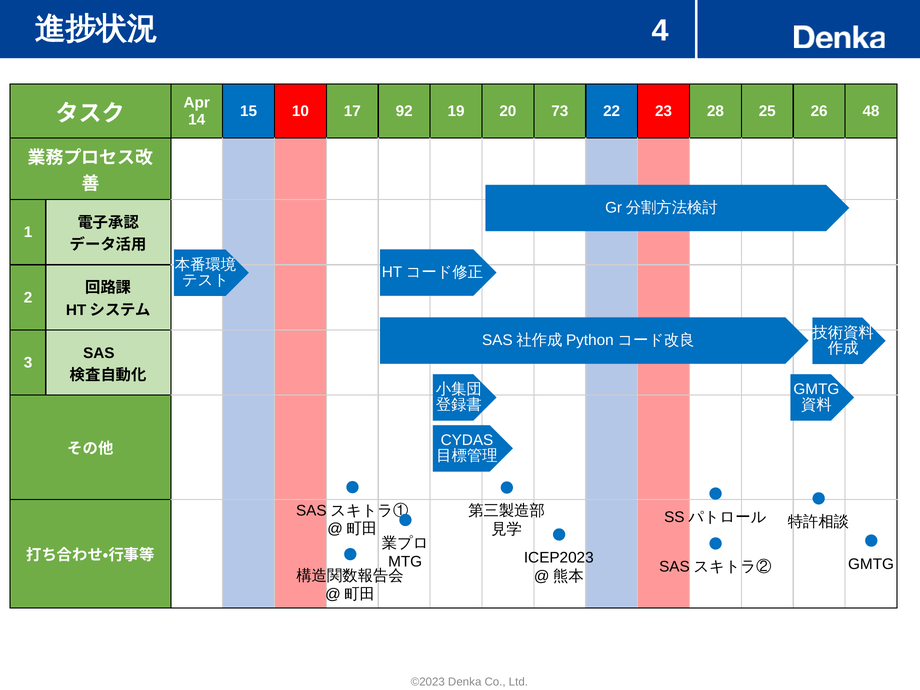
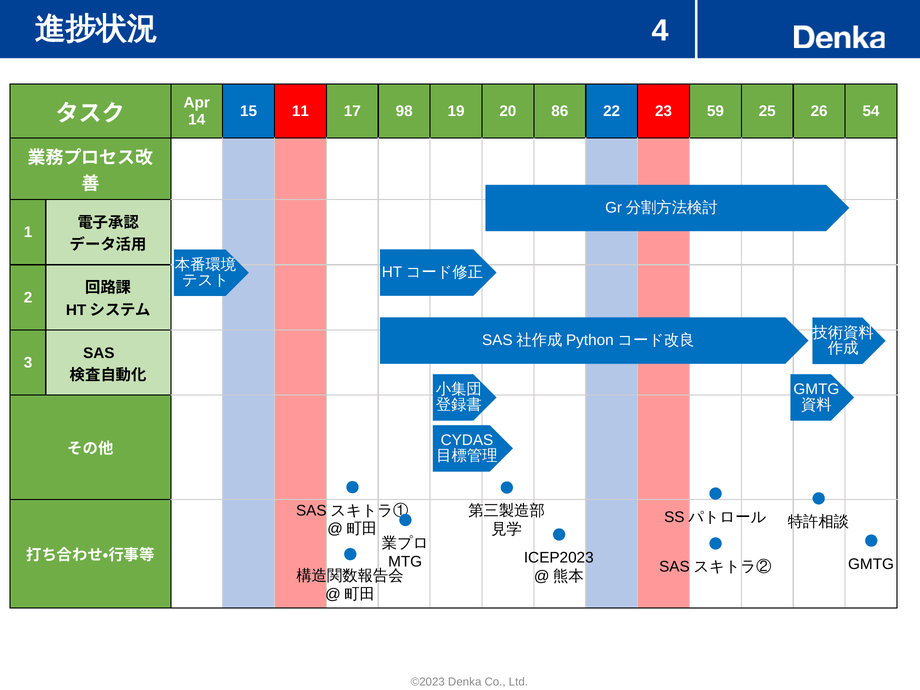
10: 10 -> 11 (300, 111)
92: 92 -> 98 (404, 111)
73: 73 -> 86 (560, 111)
28: 28 -> 59 (715, 111)
48: 48 -> 54 (871, 111)
